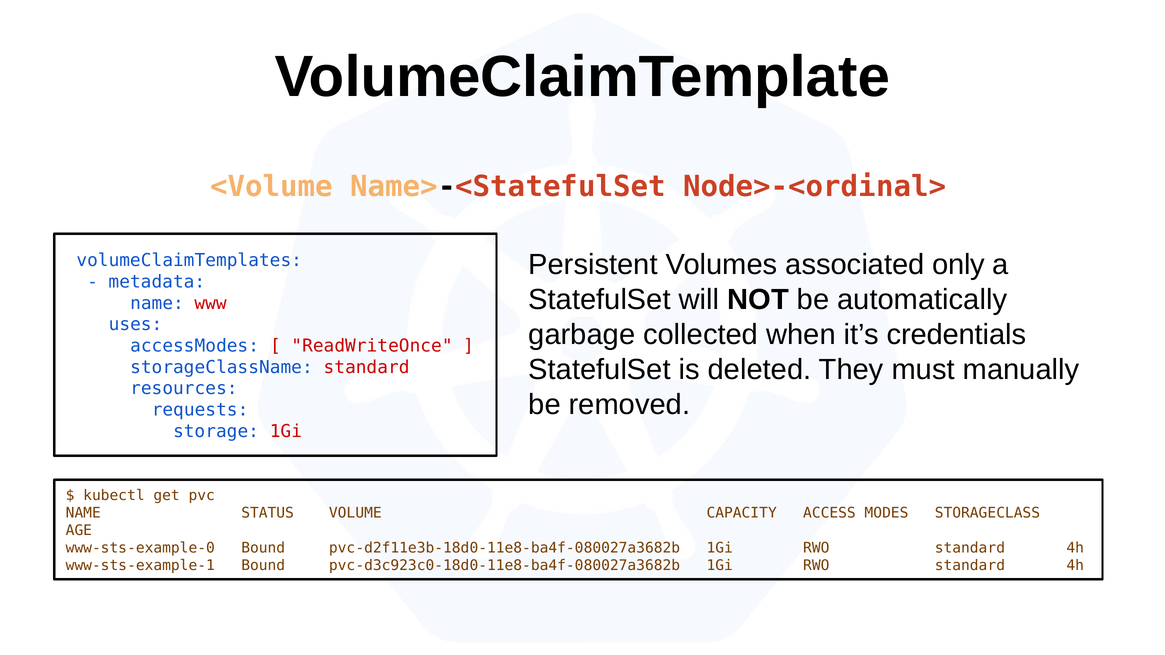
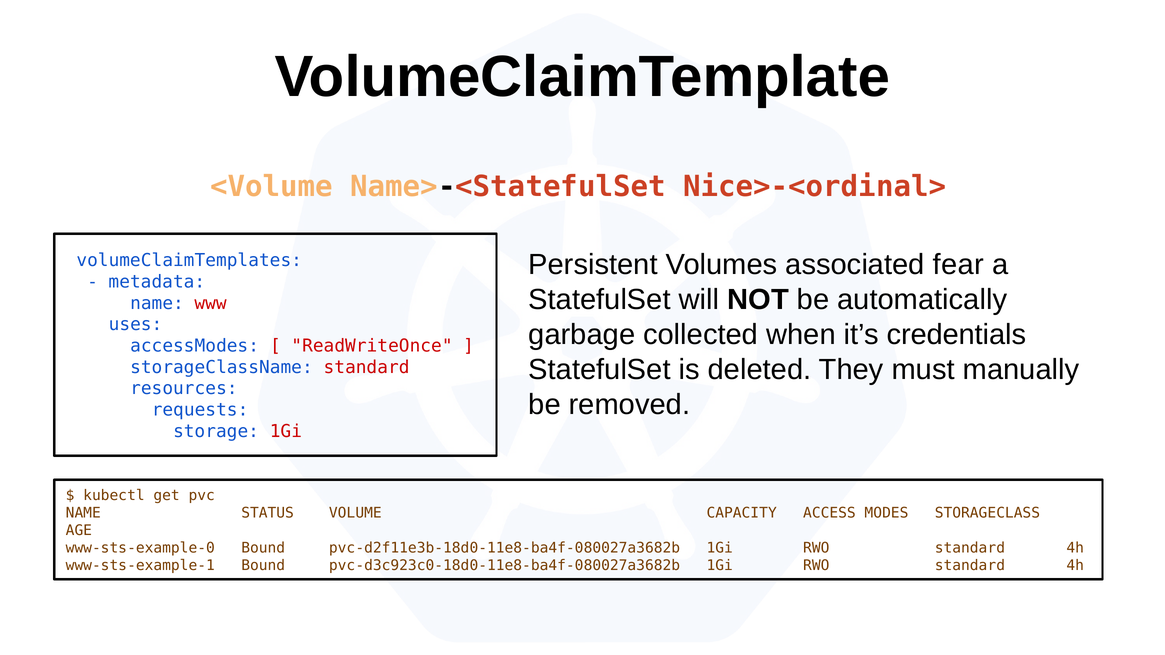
Node>-<ordinal>: Node>-<ordinal> -> Nice>-<ordinal> (815, 187)
only: only -> fear (958, 265)
